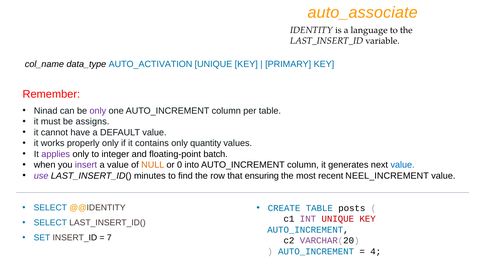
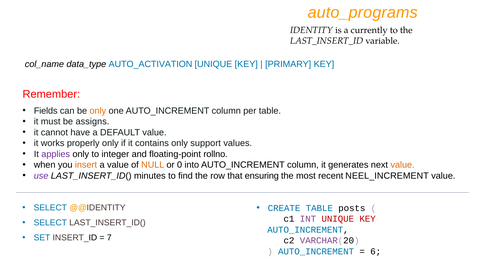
auto_associate: auto_associate -> auto_programs (363, 13)
language: language -> currently (369, 30)
Ninad: Ninad -> Fields (46, 111)
only colour: purple -> orange (98, 111)
quantity: quantity -> support (206, 143)
batch: batch -> rollno (216, 154)
insert colour: purple -> orange (86, 165)
value colour: blue -> orange (403, 165)
4: 4 -> 6 (376, 252)
